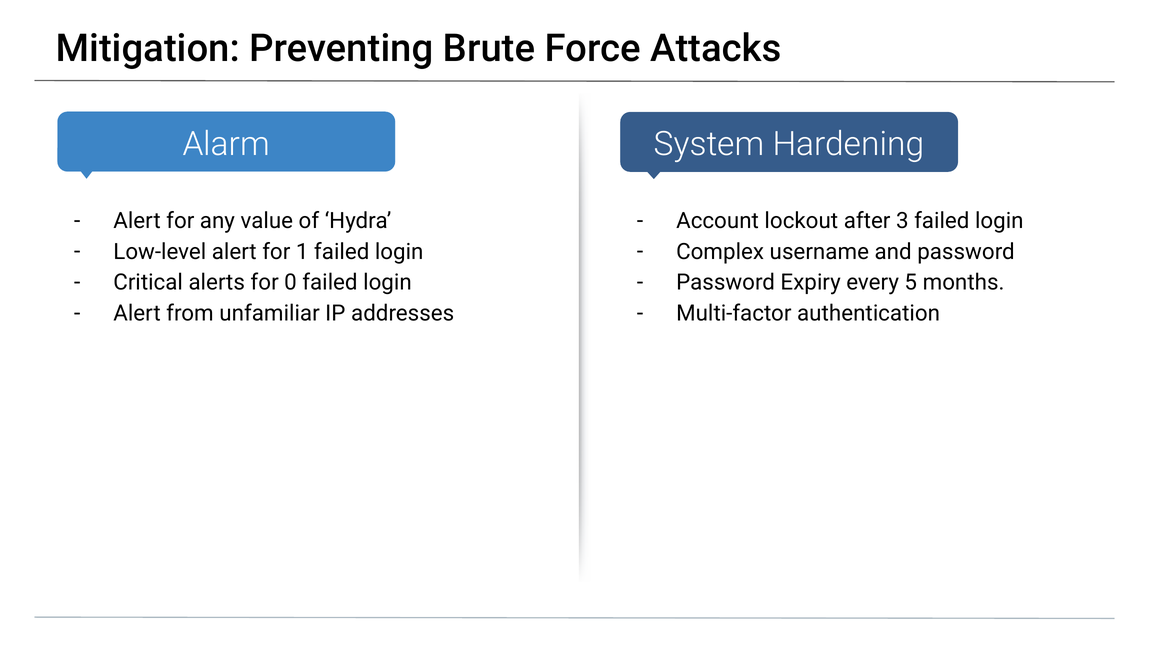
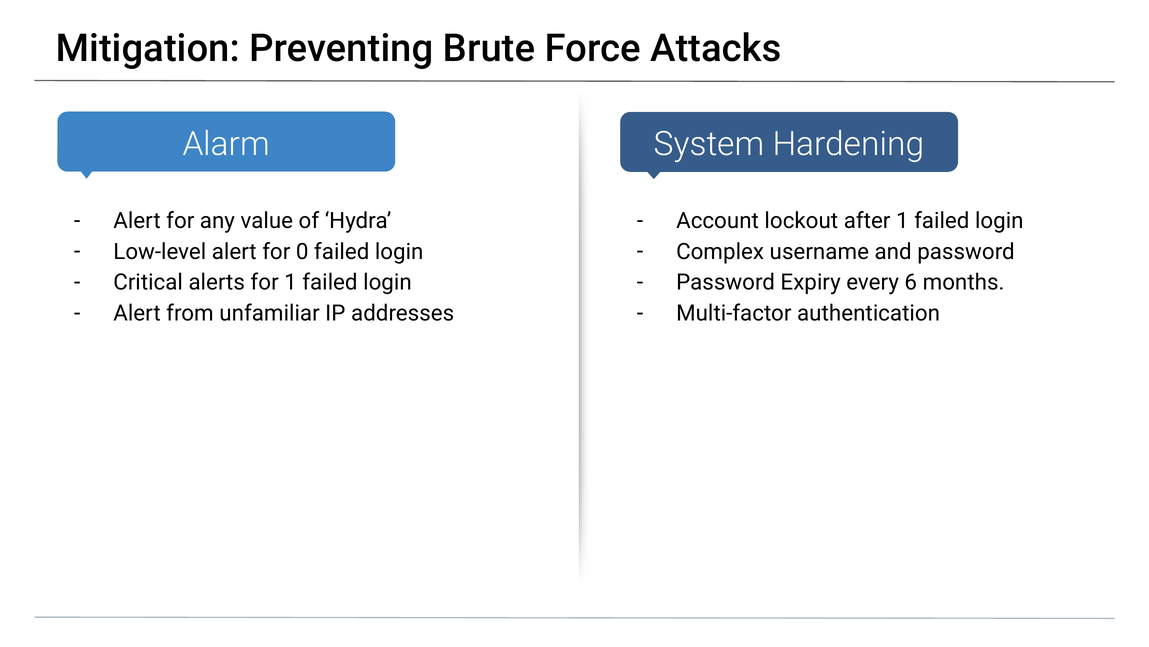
after 3: 3 -> 1 (902, 221)
1: 1 -> 0 (302, 251)
for 0: 0 -> 1 (290, 282)
5: 5 -> 6 (911, 282)
